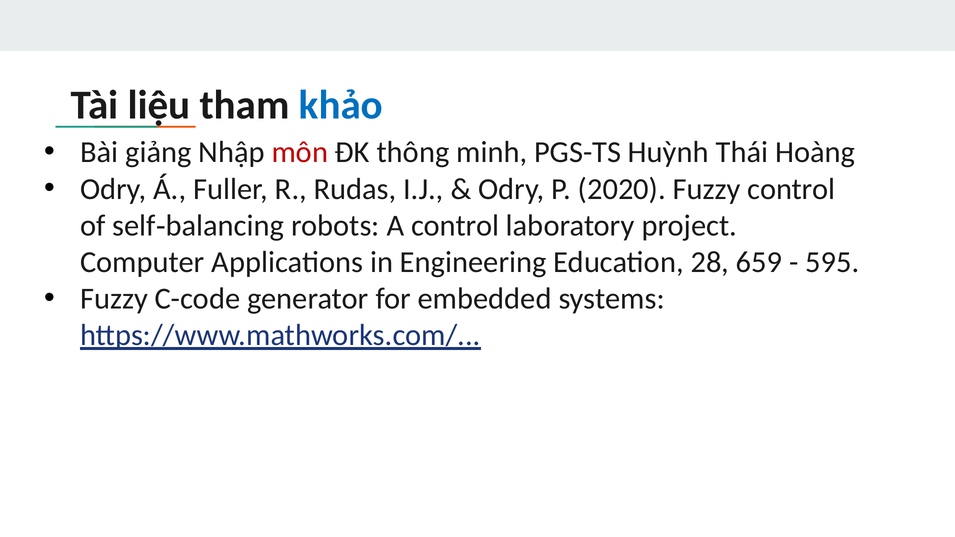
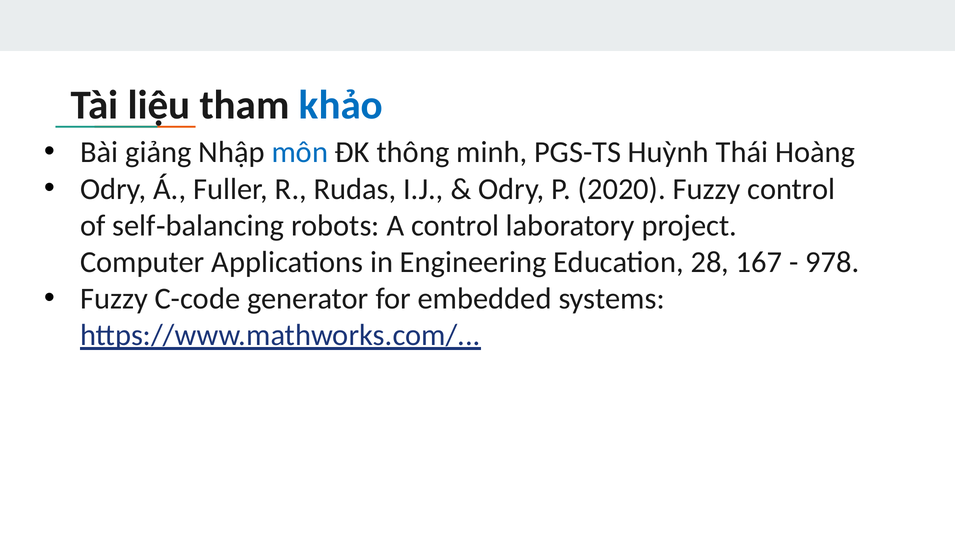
môn colour: red -> blue (300, 152)
659: 659 -> 167 (759, 262)
595: 595 -> 978 (832, 262)
